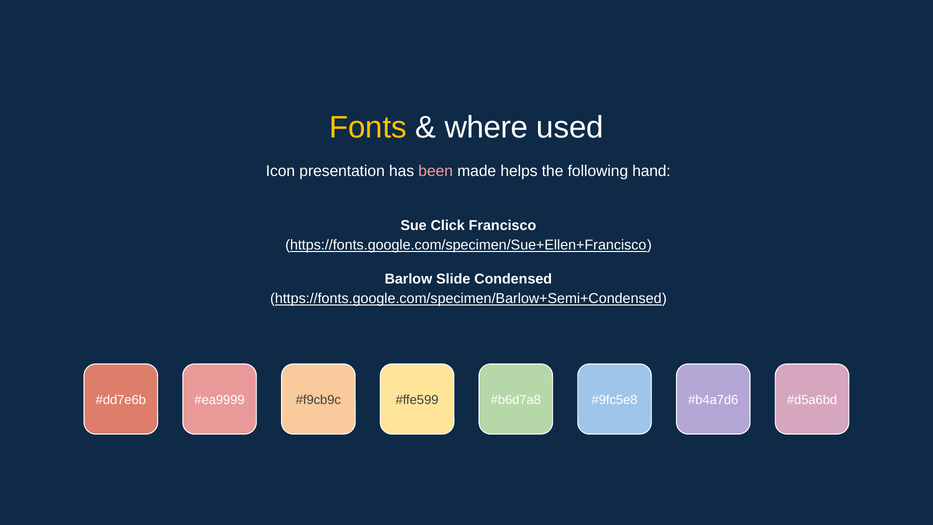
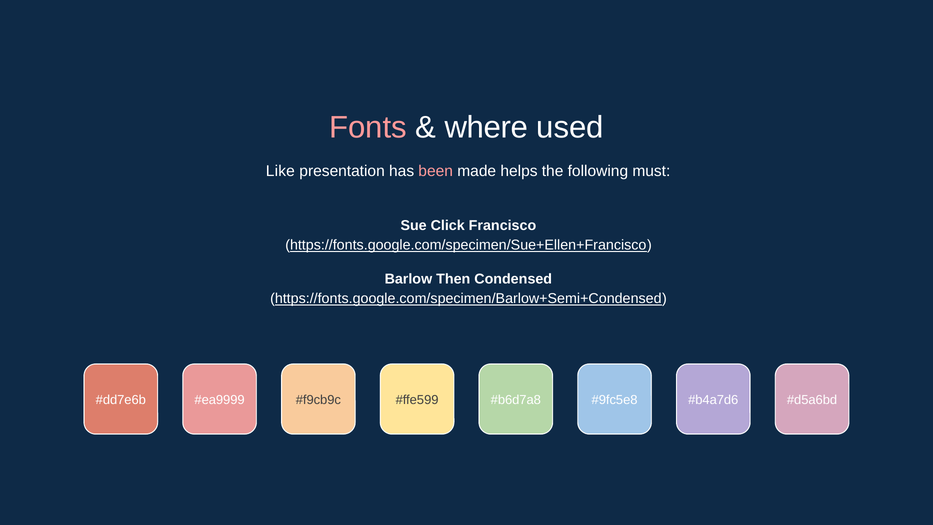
Fonts colour: yellow -> pink (368, 128)
Icon: Icon -> Like (280, 171)
hand: hand -> must (651, 171)
Slide: Slide -> Then (453, 279)
